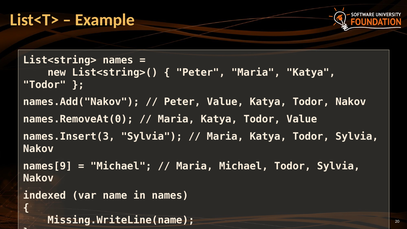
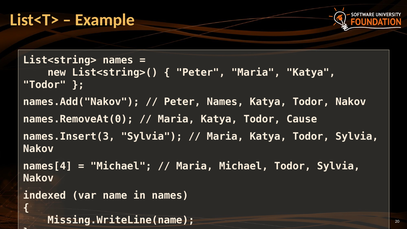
Peter Value: Value -> Names (225, 102)
Todor Value: Value -> Cause (302, 119)
names[9: names[9 -> names[4 (48, 166)
